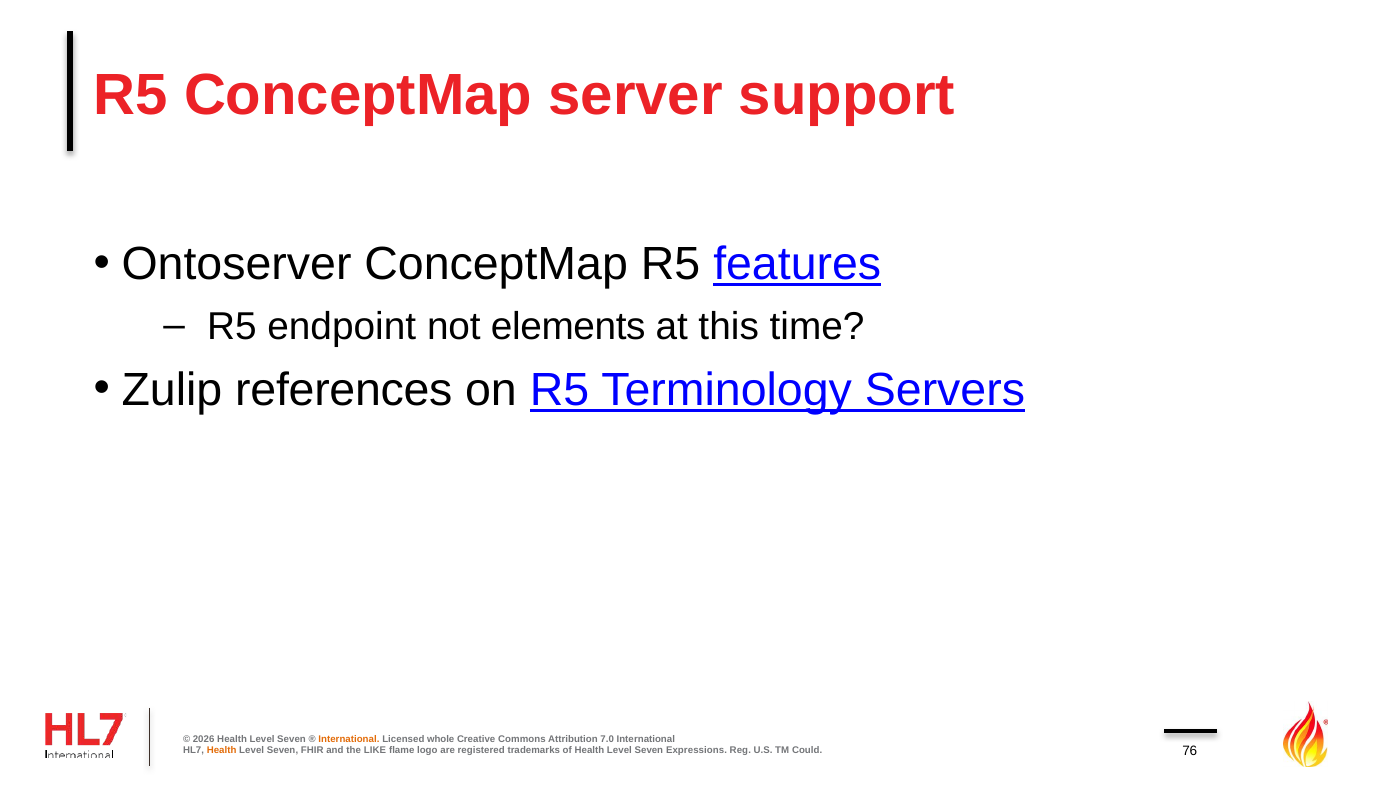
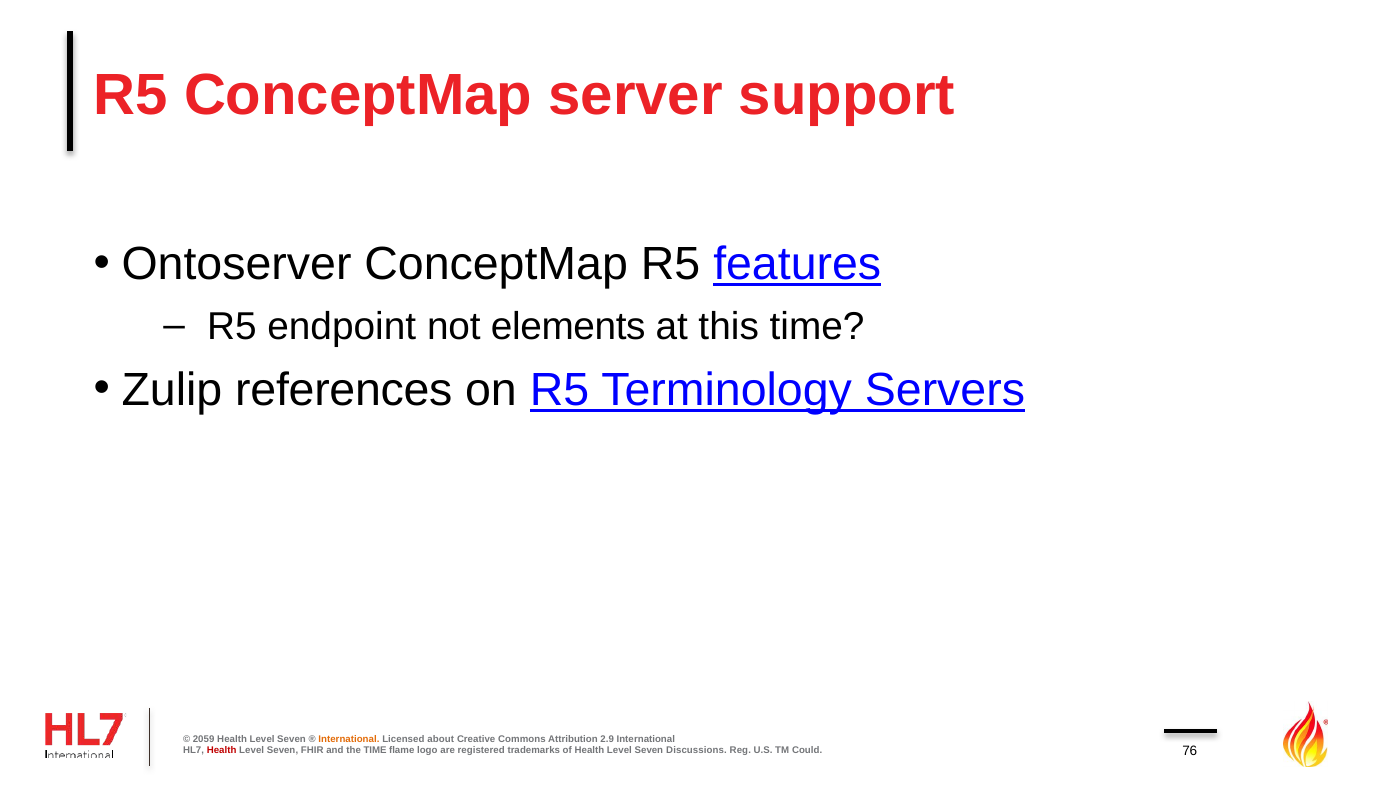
2026: 2026 -> 2059 (204, 739)
whole: whole -> about (441, 739)
7.0: 7.0 -> 2.9 (607, 739)
Health colour: orange -> red (222, 750)
the LIKE: LIKE -> TIME (375, 750)
Expressions: Expressions -> Discussions (697, 750)
